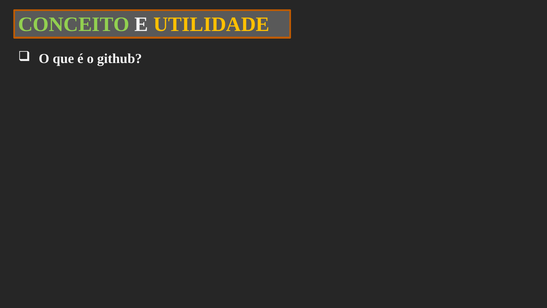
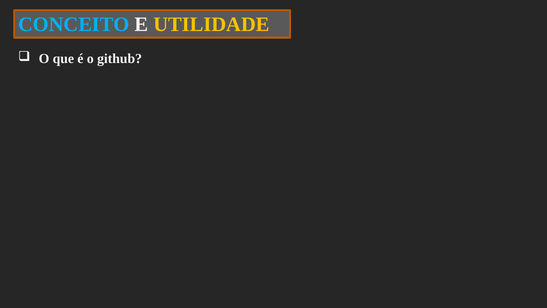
CONCEITO colour: light green -> light blue (74, 24)
